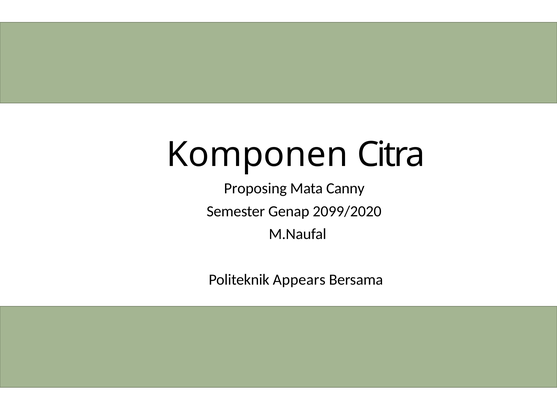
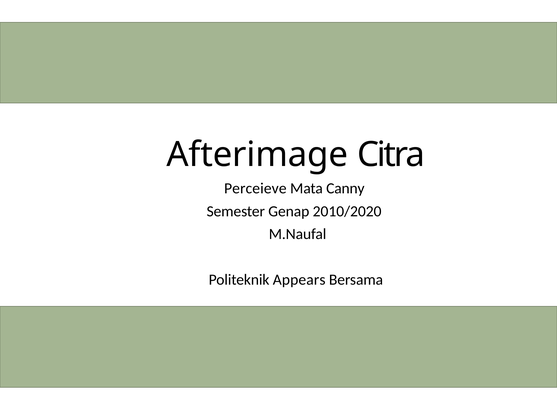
Komponen: Komponen -> Afterimage (257, 155)
Proposing: Proposing -> Perceieve (255, 188)
2099/2020: 2099/2020 -> 2010/2020 (347, 211)
